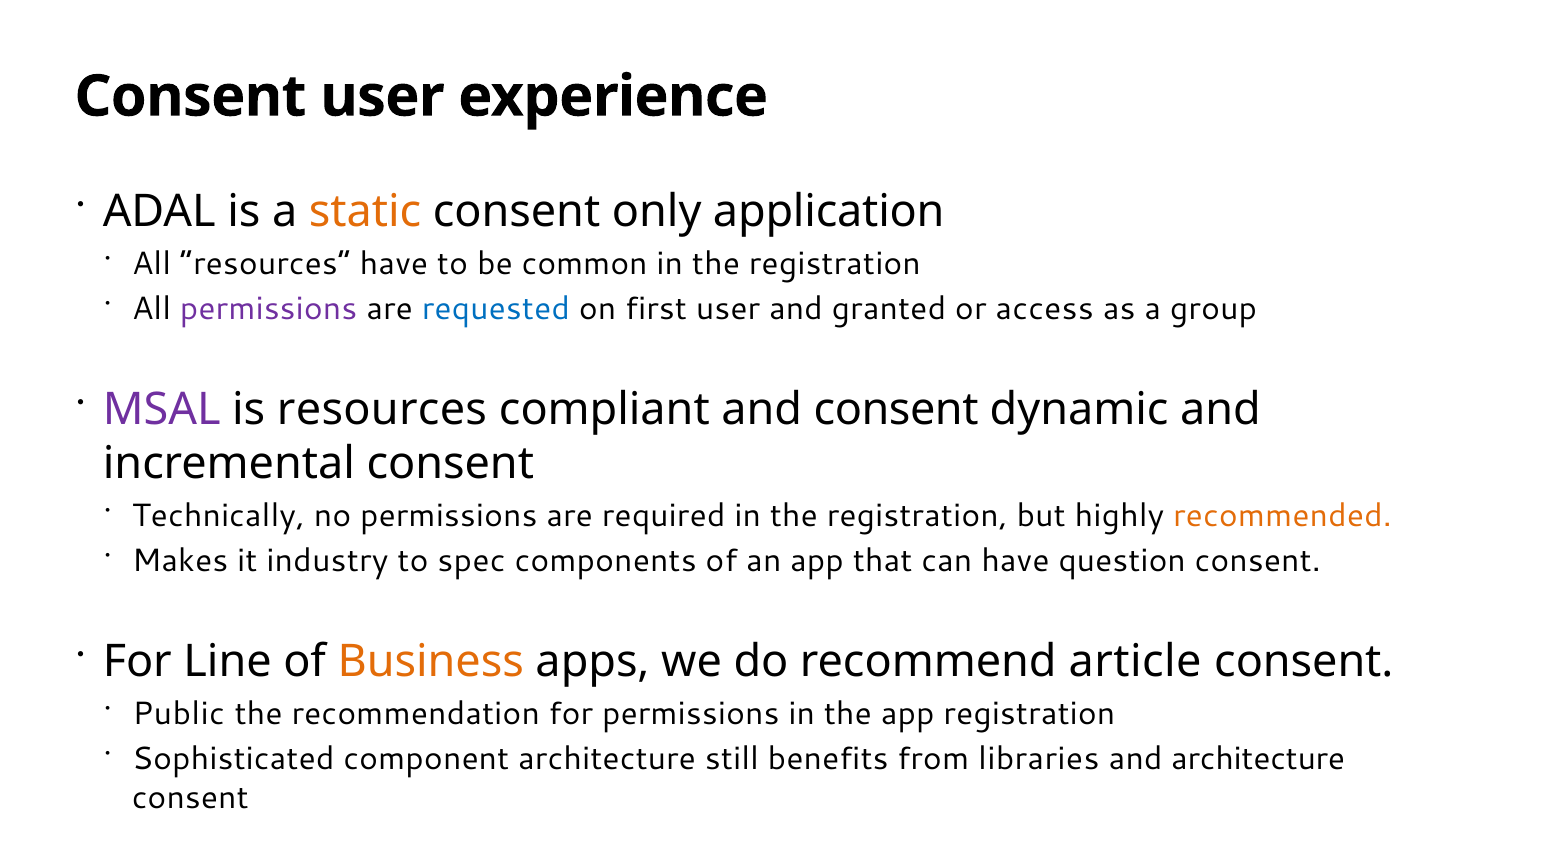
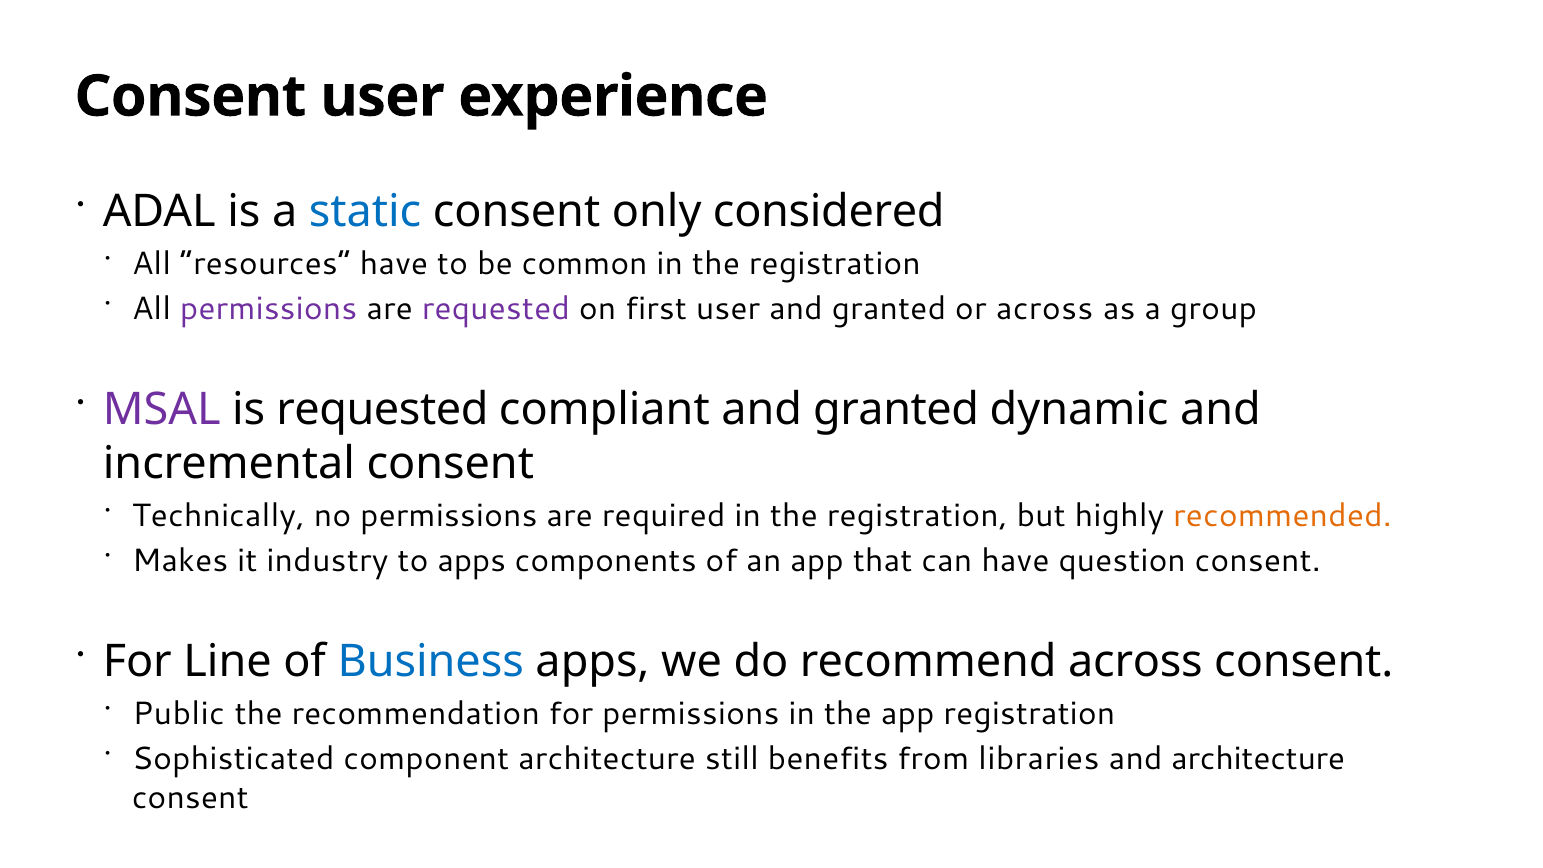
static colour: orange -> blue (365, 212)
application: application -> considered (829, 212)
requested colour: blue -> purple (496, 309)
or access: access -> across (1045, 309)
is resources: resources -> requested (382, 410)
compliant and consent: consent -> granted (896, 410)
to spec: spec -> apps (472, 561)
Business colour: orange -> blue (431, 662)
recommend article: article -> across (1135, 662)
